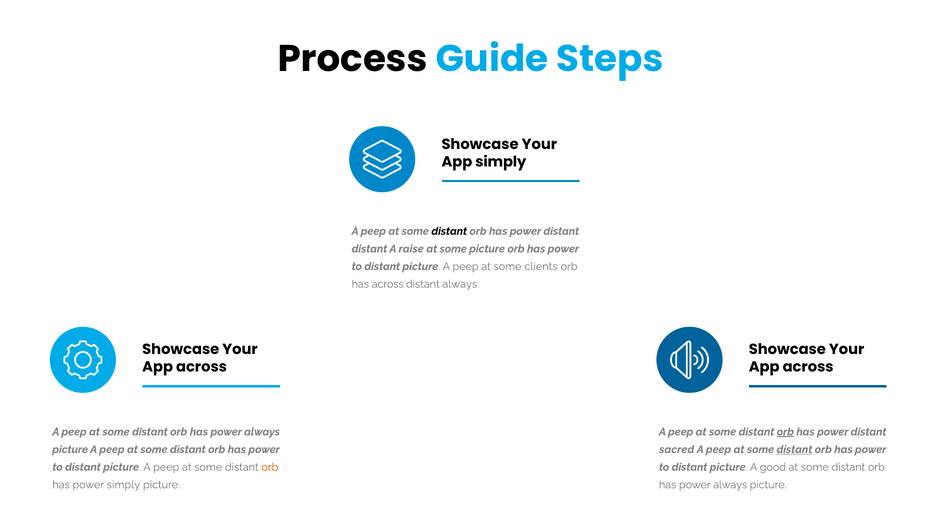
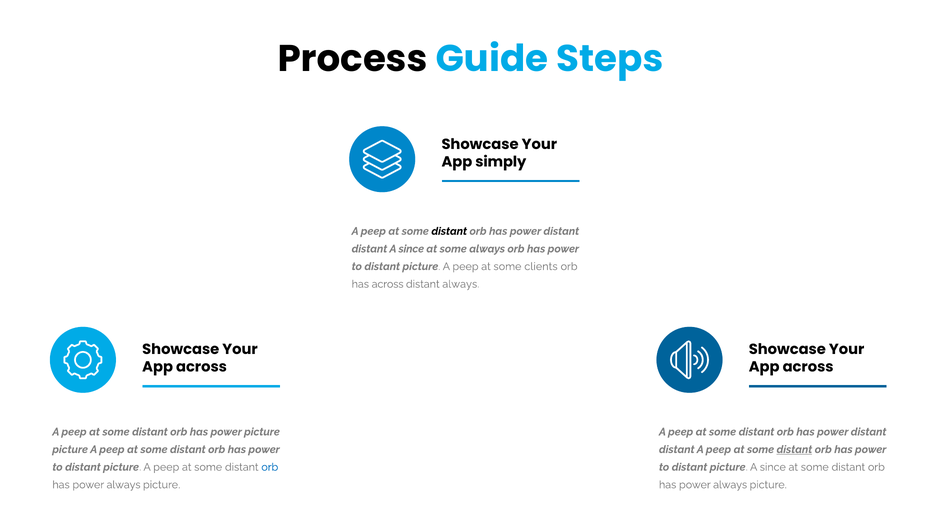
raise: raise -> since (411, 249)
some picture: picture -> always (487, 249)
always: always -> picture (262, 432)
orb underline: present -> none (785, 432)
sacred: sacred -> distant (677, 450)
orb colour: orange -> blue (270, 467)
picture A good: good -> since (773, 467)
simply: simply -> always (124, 485)
